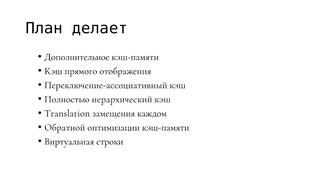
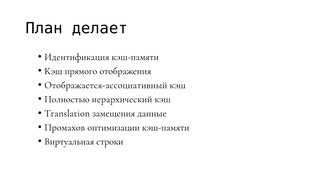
Дополнительное: Дополнительное -> Идентификация (77, 57)
Переключение-ассоциативный: Переключение-ассоциативный -> Отображается-ассоциативный (106, 85)
каждом: каждом -> данные (152, 113)
Обратной: Обратной -> Промахов (65, 127)
